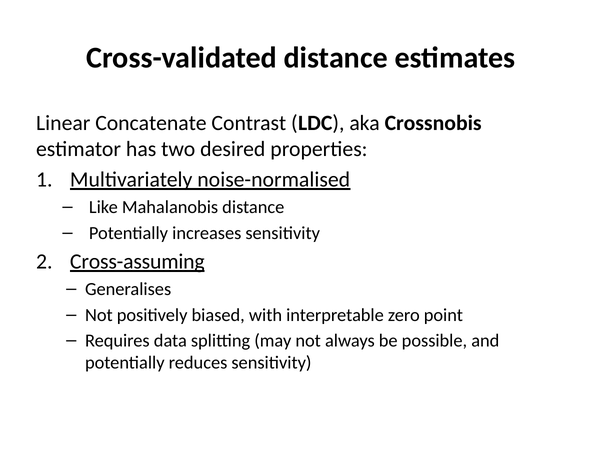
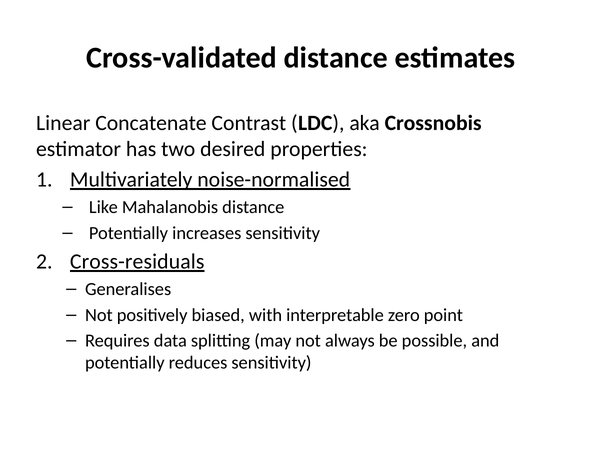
Cross-assuming: Cross-assuming -> Cross-residuals (137, 261)
